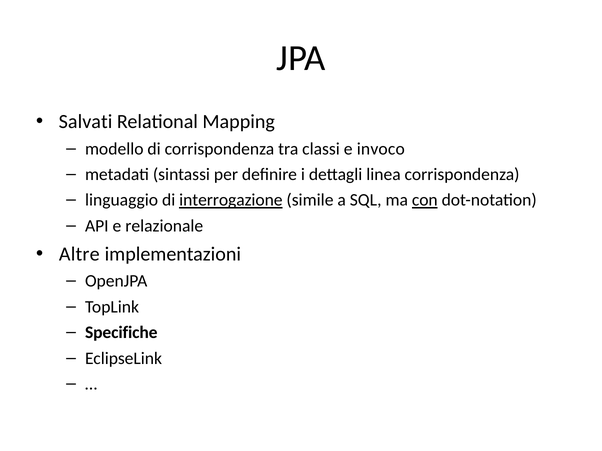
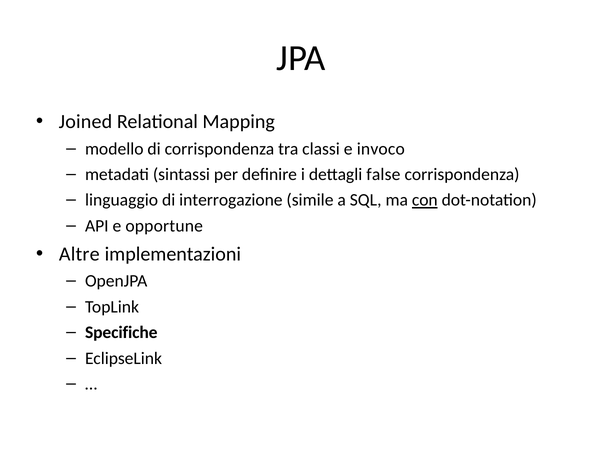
Salvati: Salvati -> Joined (85, 122)
linea: linea -> false (383, 175)
interrogazione underline: present -> none (231, 200)
relazionale: relazionale -> opportune (164, 226)
